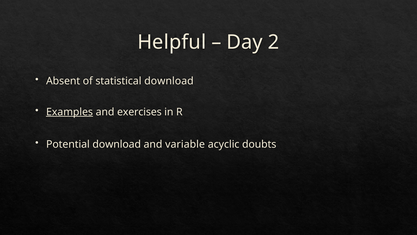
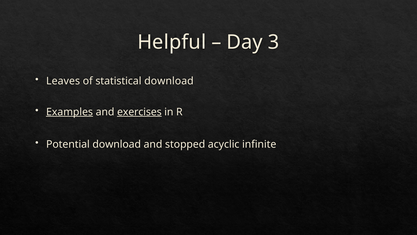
2: 2 -> 3 (274, 42)
Absent: Absent -> Leaves (63, 81)
exercises underline: none -> present (139, 112)
variable: variable -> stopped (185, 144)
doubts: doubts -> infinite (259, 144)
